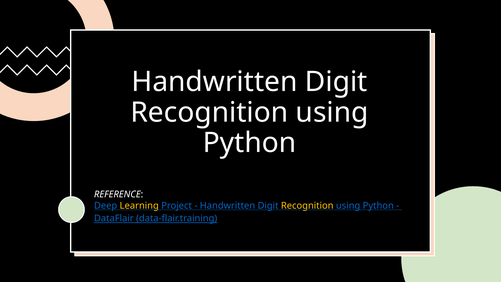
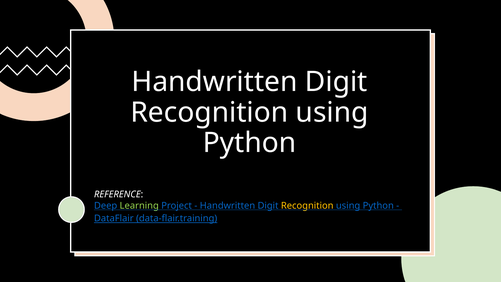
Learning colour: yellow -> light green (139, 206)
